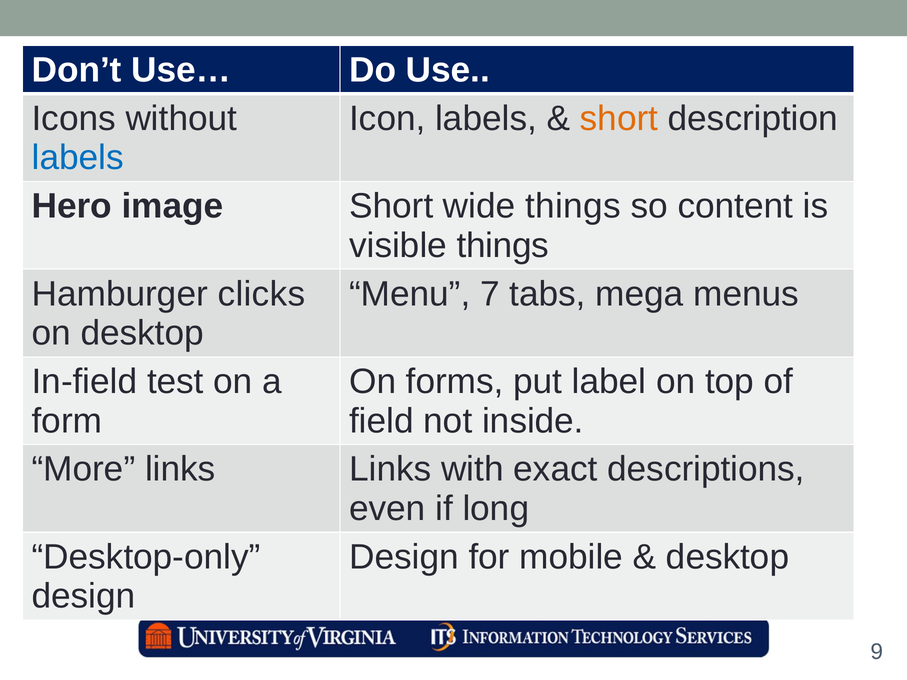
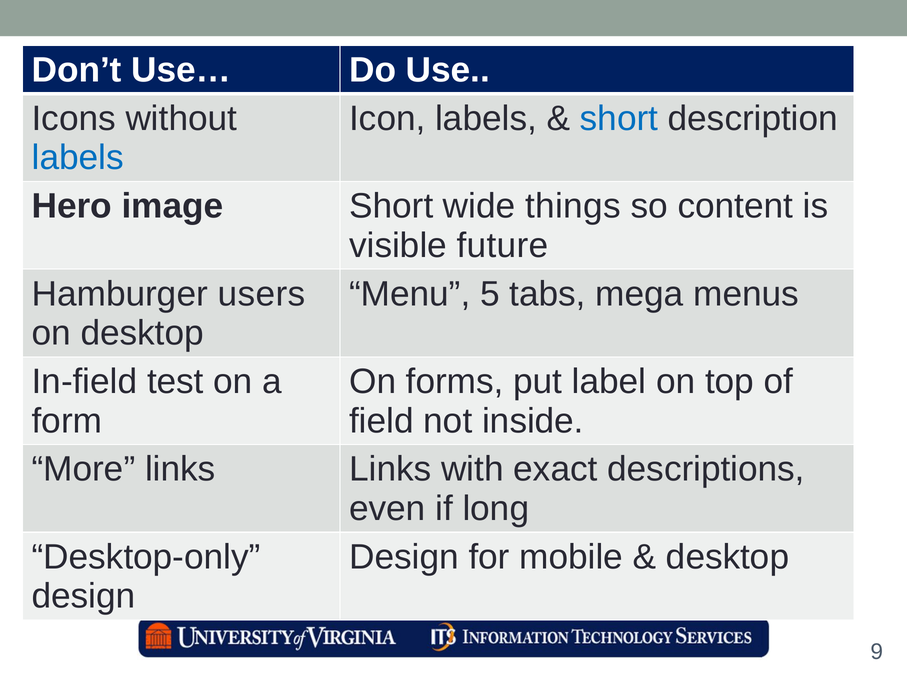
short colour: orange -> blue (619, 119)
visible things: things -> future (503, 246)
clicks: clicks -> users (261, 294)
7: 7 -> 5 (490, 294)
